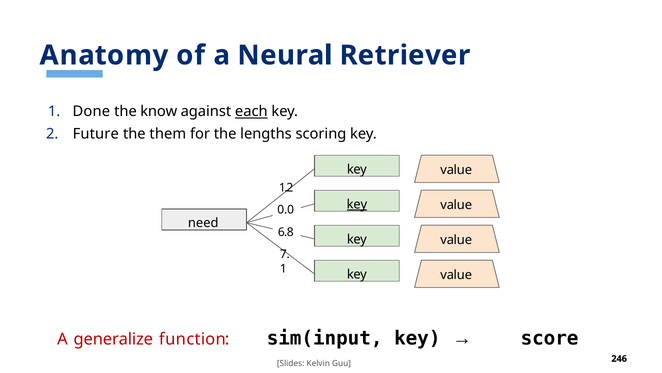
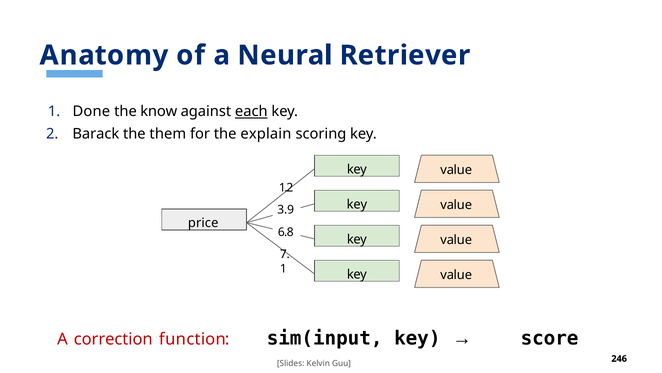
Future: Future -> Barack (96, 134)
lengths: lengths -> explain (266, 134)
key underline: present -> none (357, 204)
0.0: 0.0 -> 3.9 (286, 210)
need: need -> price (203, 223)
generalize: generalize -> correction (113, 339)
